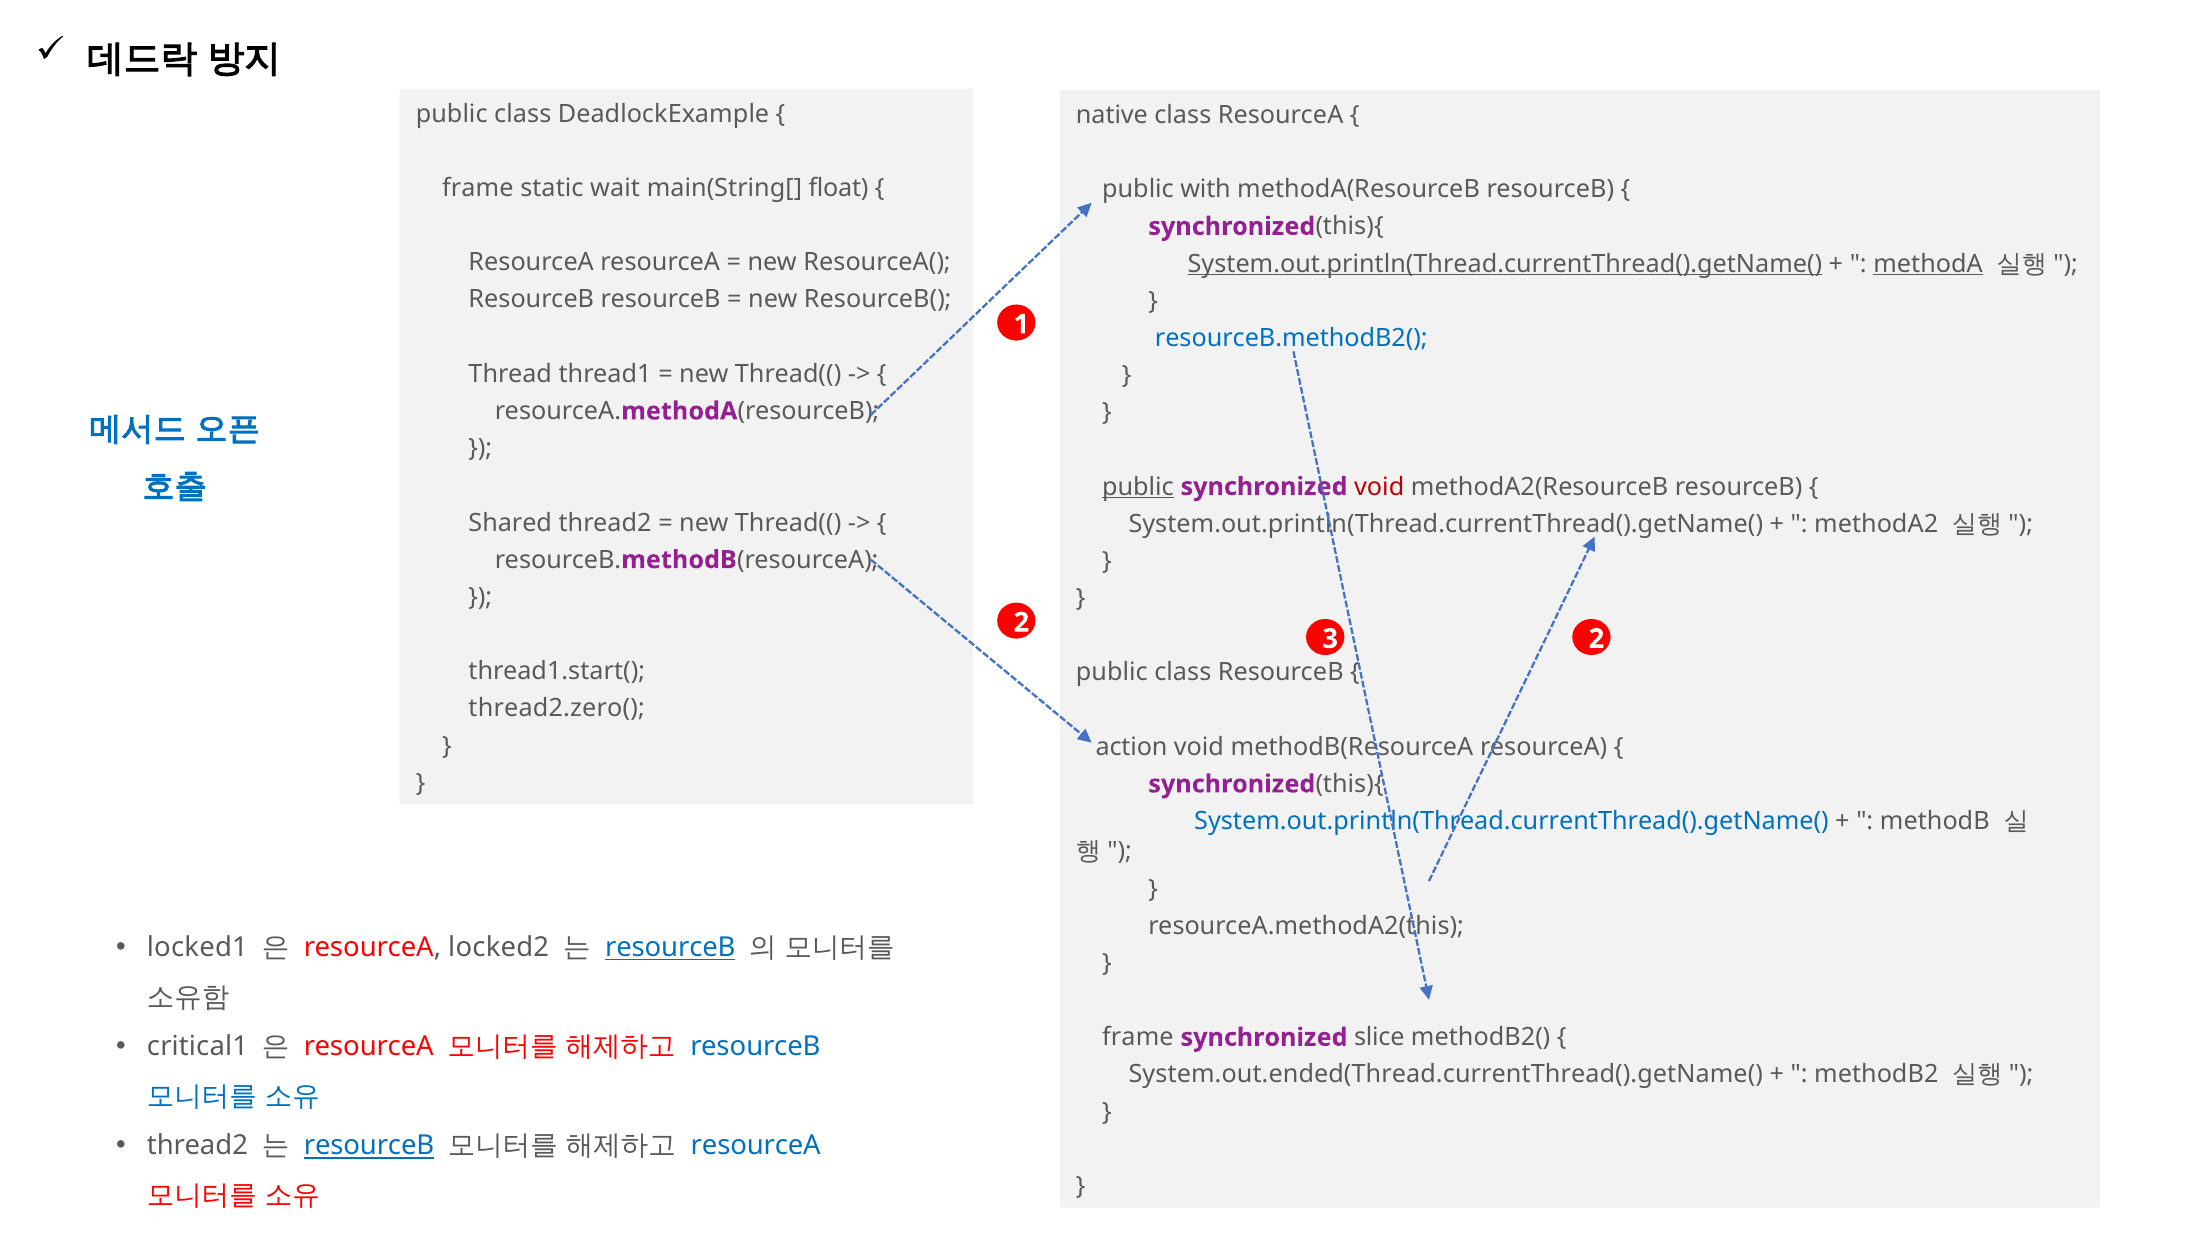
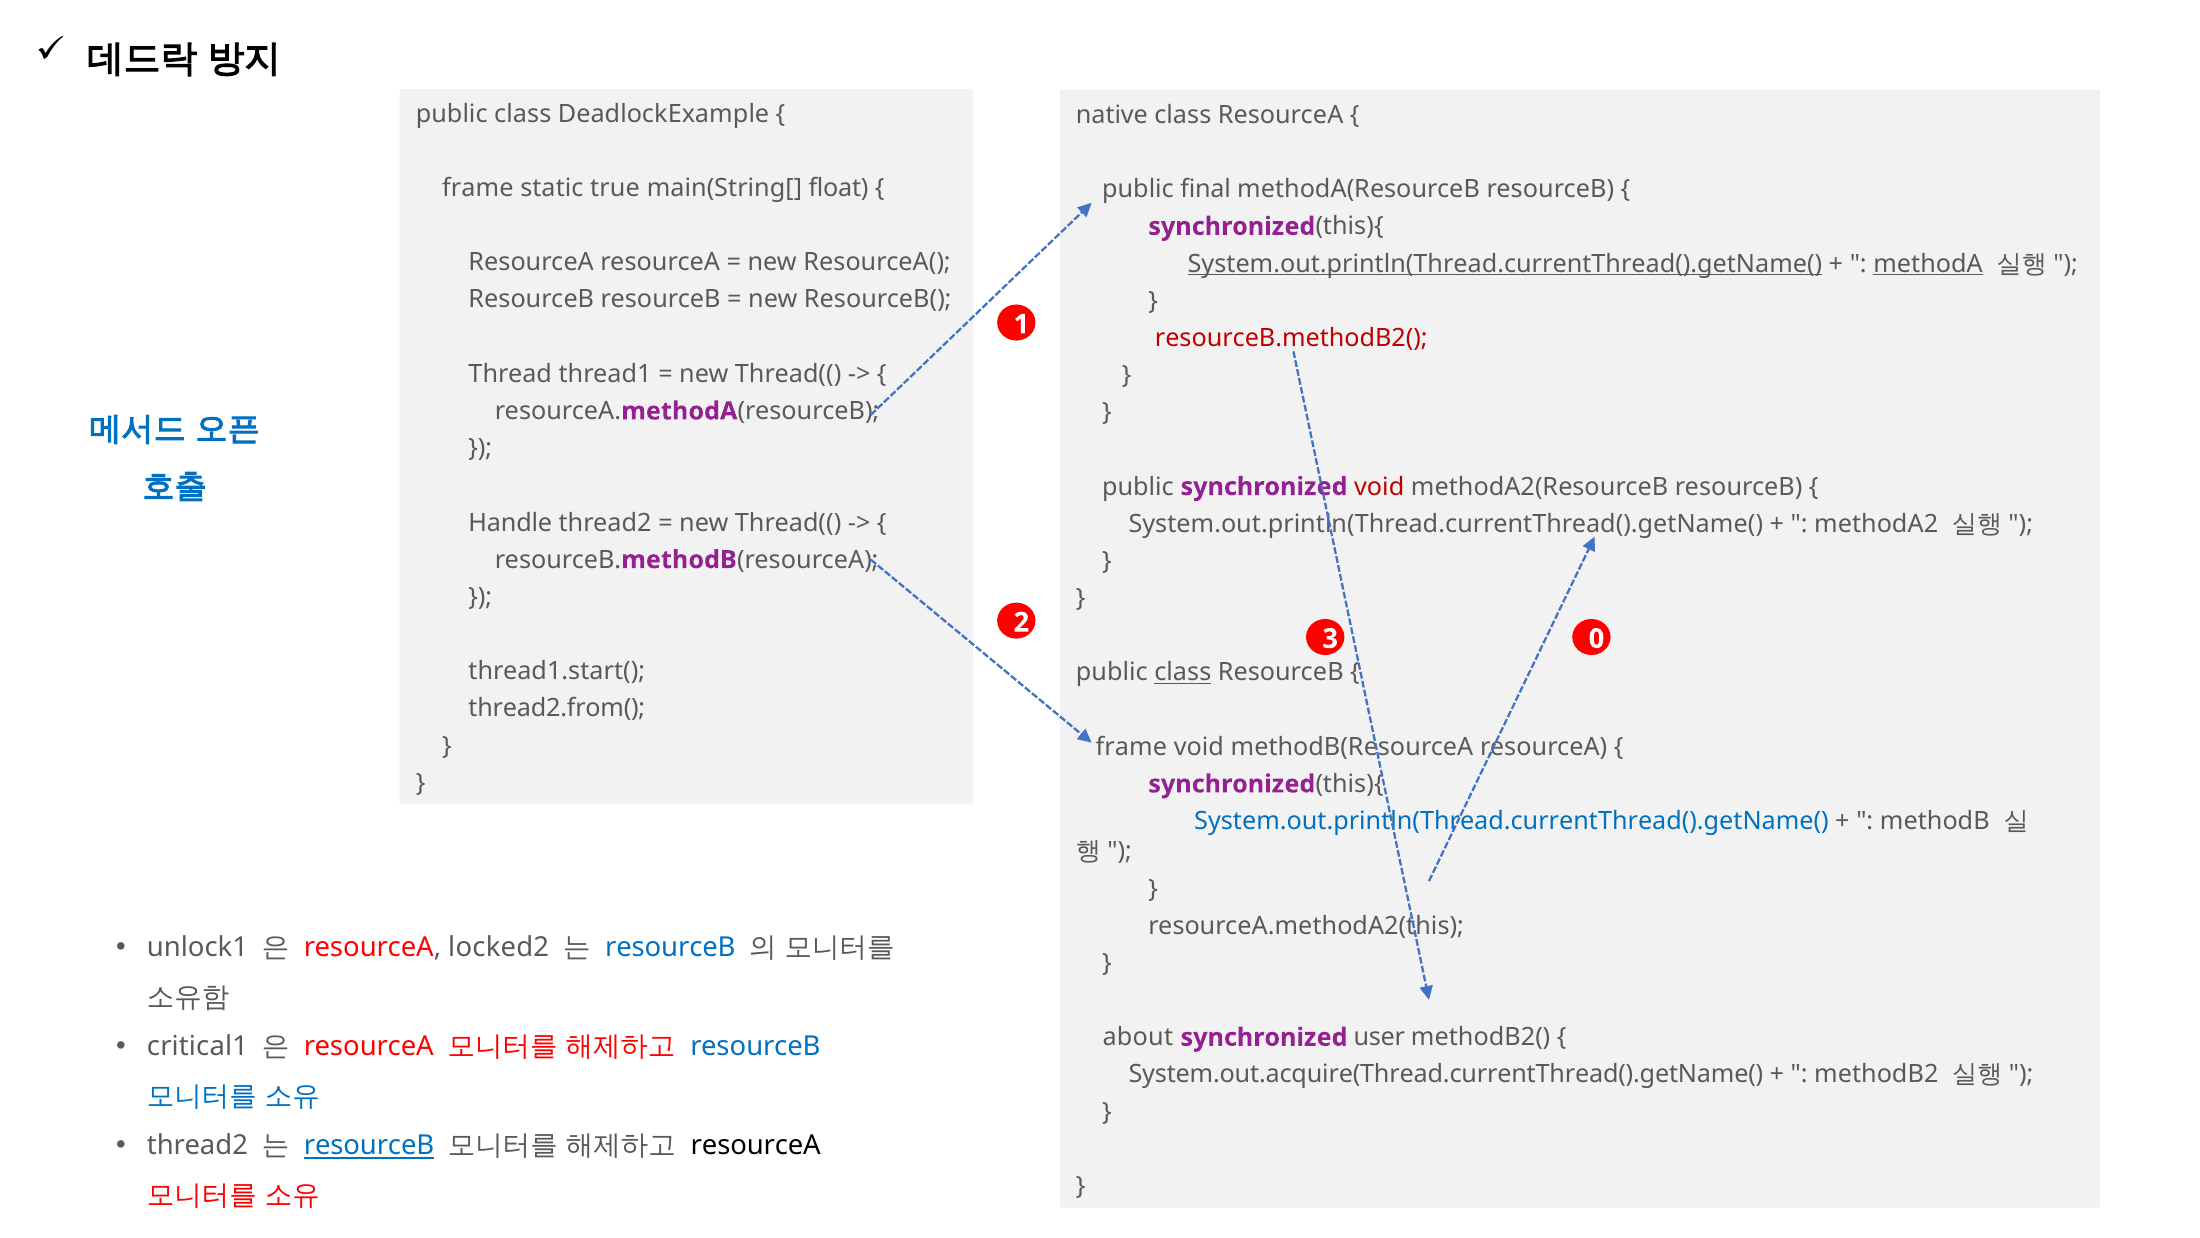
wait: wait -> true (615, 188)
with: with -> final (1206, 189)
resourceB.methodB2( colour: blue -> red (1291, 338)
public underline: present -> none (1138, 487)
Shared: Shared -> Handle (510, 522)
3 2: 2 -> 0 (1597, 639)
class underline: none -> present (1183, 672)
thread2.zero(: thread2.zero( -> thread2.from( (557, 708)
action: action -> frame (1131, 747)
locked1: locked1 -> unlock1 (198, 947)
resourceB underline: present -> none (670, 947)
frame: frame -> about (1138, 1037)
slice: slice -> user (1379, 1037)
System.out.ended(Thread.currentThread().getName(: System.out.ended(Thread.currentThread().getName( -> System.out.acquire(Thread.currentThread().getName( (1446, 1074)
resourceA colour: blue -> black (756, 1145)
